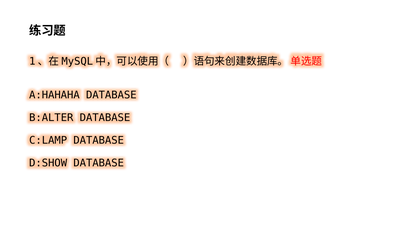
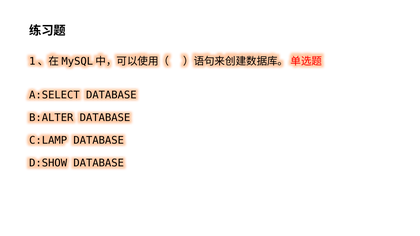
A:HAHAHA: A:HAHAHA -> A:SELECT (54, 95)
